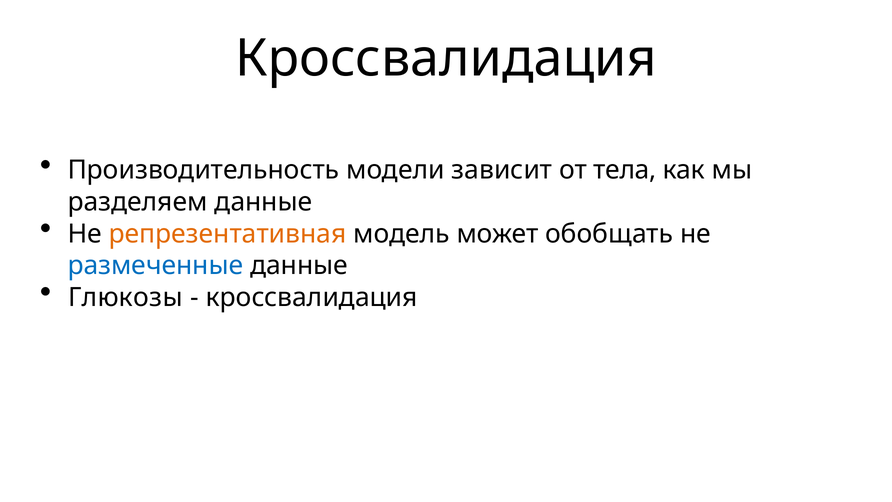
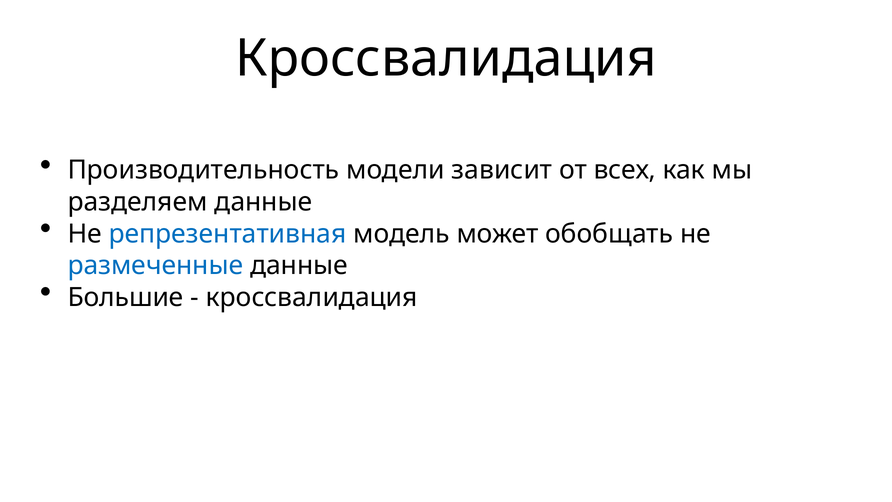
тела: тела -> всех (625, 170)
репрезентативная colour: orange -> blue (228, 234)
Глюкозы: Глюкозы -> Большие (125, 297)
